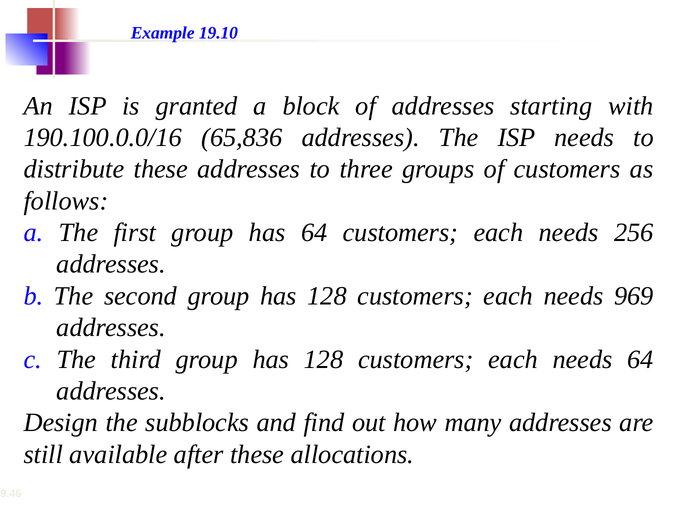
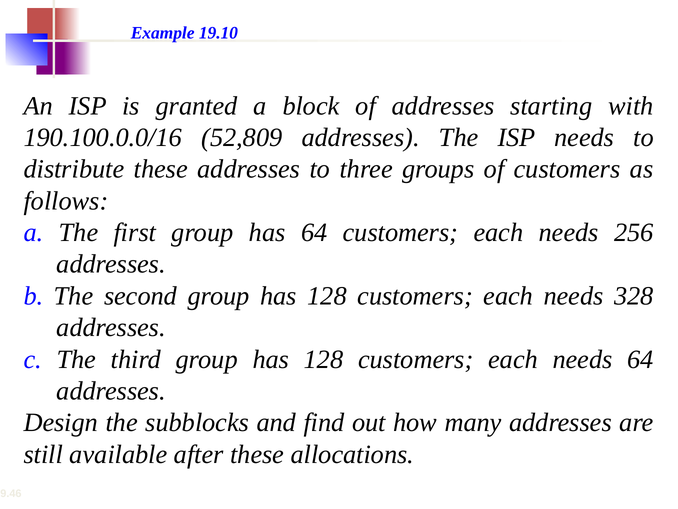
65,836: 65,836 -> 52,809 (242, 137)
969: 969 -> 328 (634, 296)
